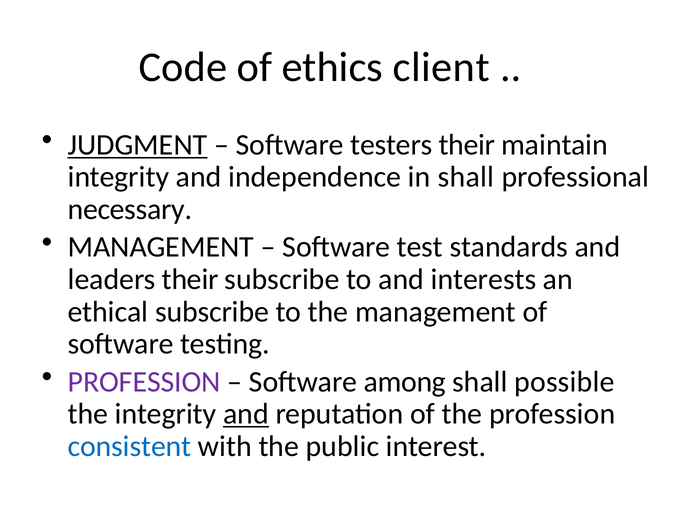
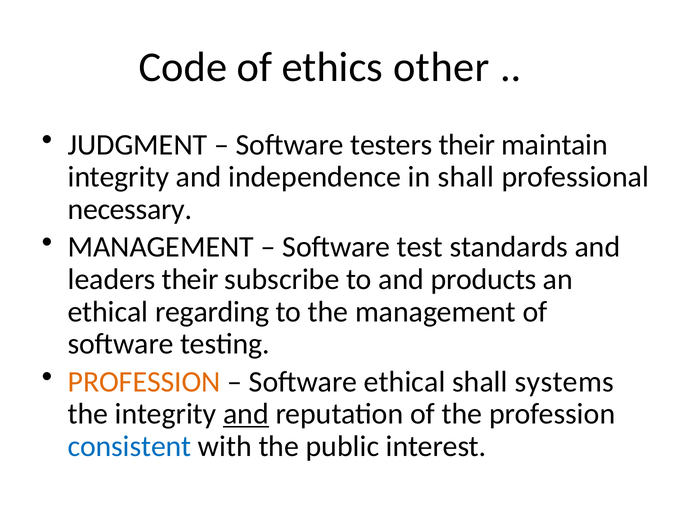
client: client -> other (441, 67)
JUDGMENT underline: present -> none (138, 145)
interests: interests -> products (484, 280)
ethical subscribe: subscribe -> regarding (212, 312)
PROFESSION colour: purple -> orange (144, 382)
Software among: among -> ethical (405, 382)
possible: possible -> systems (564, 382)
